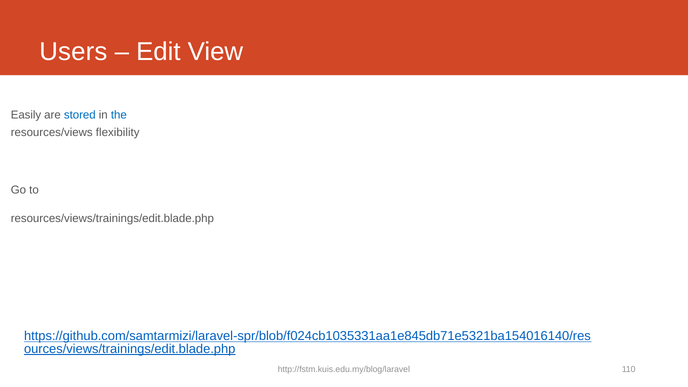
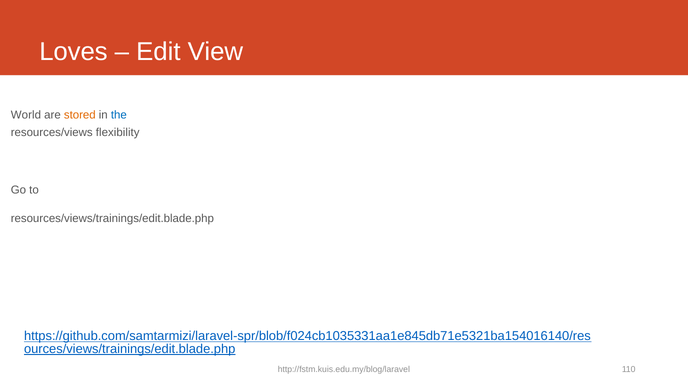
Users: Users -> Loves (73, 52)
Easily: Easily -> World (26, 115)
stored colour: blue -> orange (80, 115)
